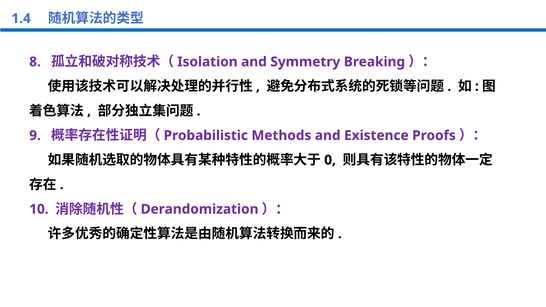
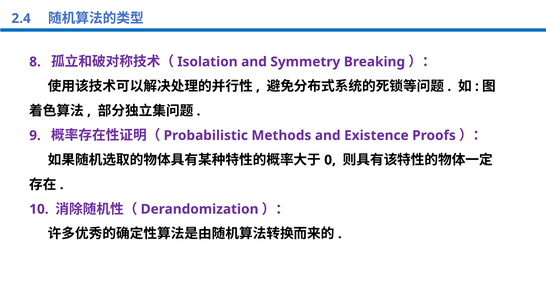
1.4: 1.4 -> 2.4 (21, 18)
